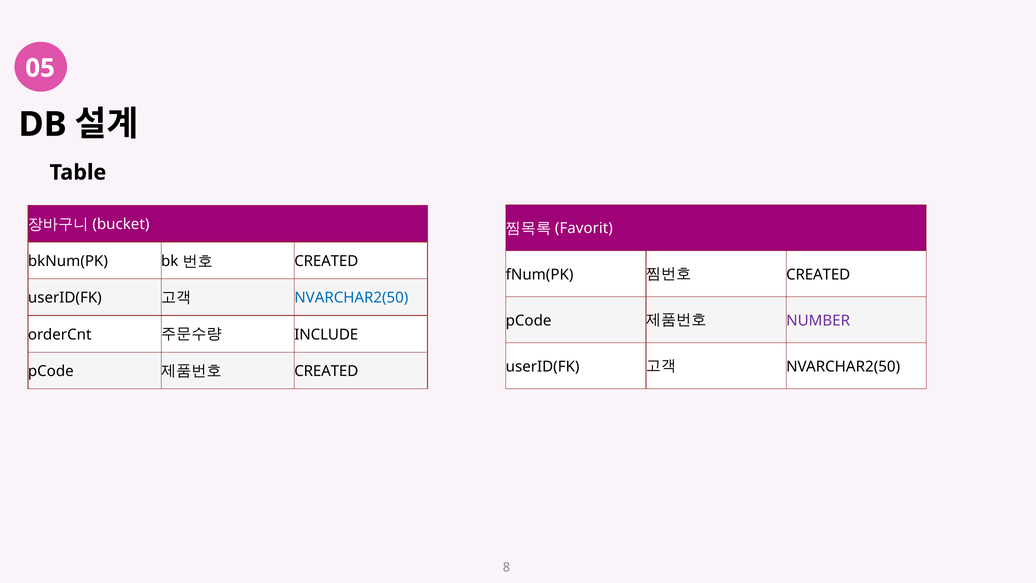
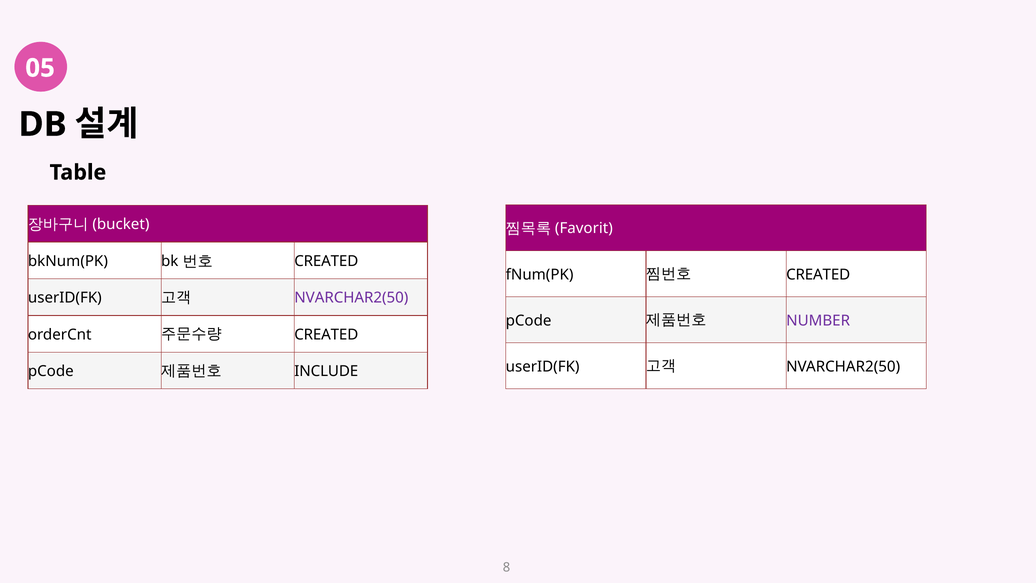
NVARCHAR2(50 colour: blue -> purple (351, 298)
INCLUDE: INCLUDE -> CREATED (326, 335)
CREATED: CREATED -> INCLUDE (326, 371)
